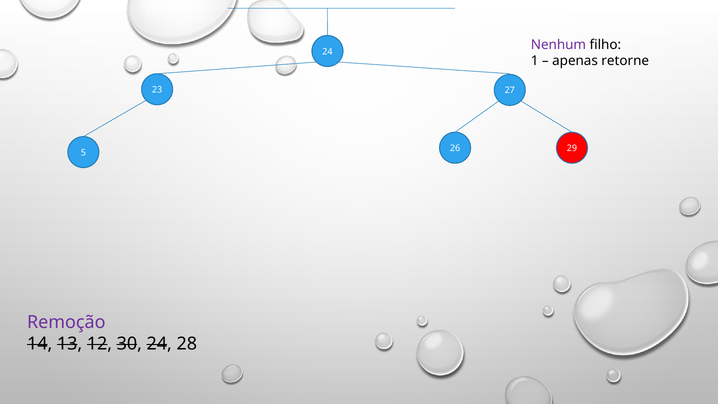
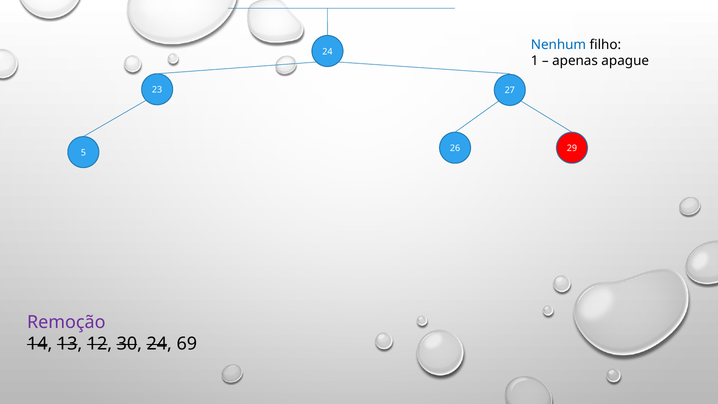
Nenhum colour: purple -> blue (558, 45)
retorne: retorne -> apague (625, 61)
28: 28 -> 69 (187, 344)
